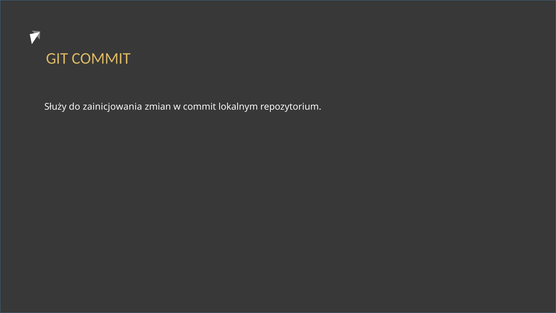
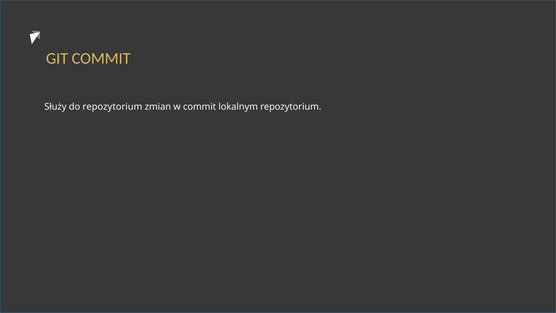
do zainicjowania: zainicjowania -> repozytorium (112, 107)
